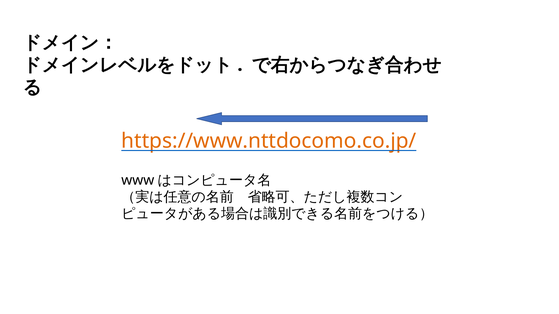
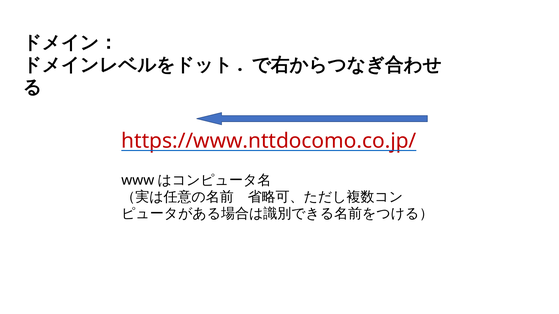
https://www.nttdocomo.co.jp/ colour: orange -> red (269, 141)
